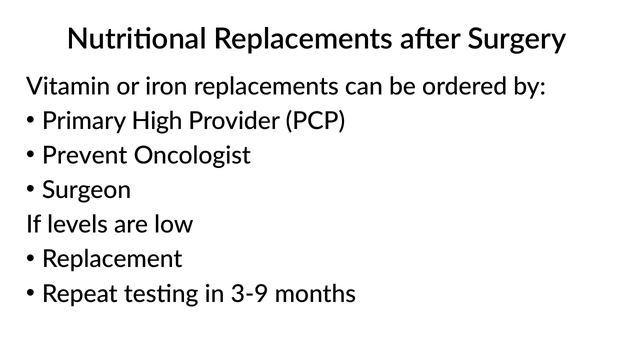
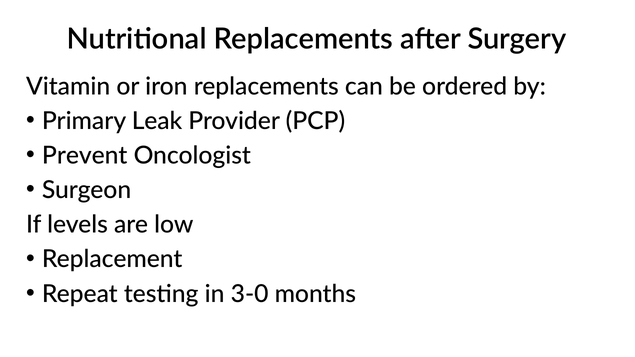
High: High -> Leak (157, 121)
3-9: 3-9 -> 3-0 (250, 294)
